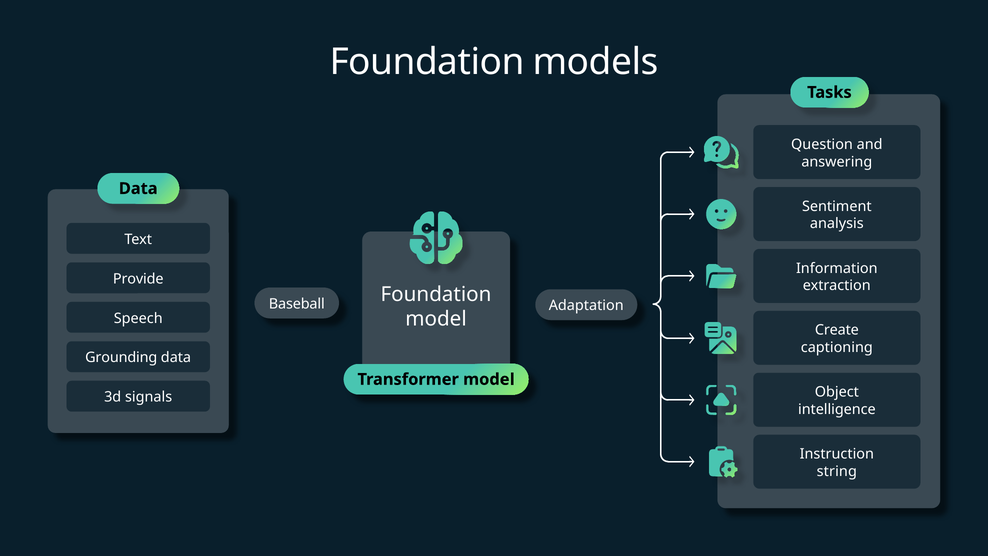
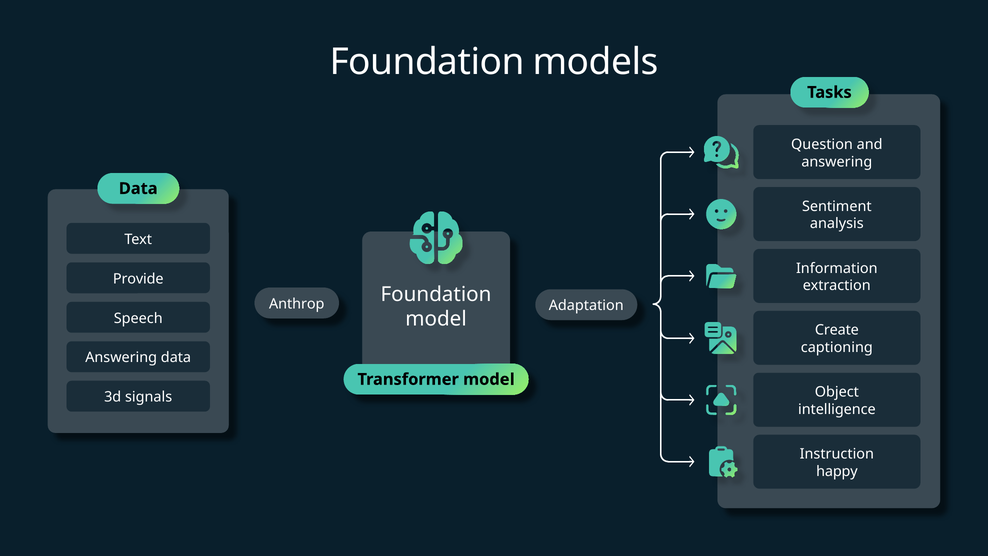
Baseball: Baseball -> Anthrop (297, 304)
Grounding: Grounding -> Answering (121, 358)
string: string -> happy (837, 471)
